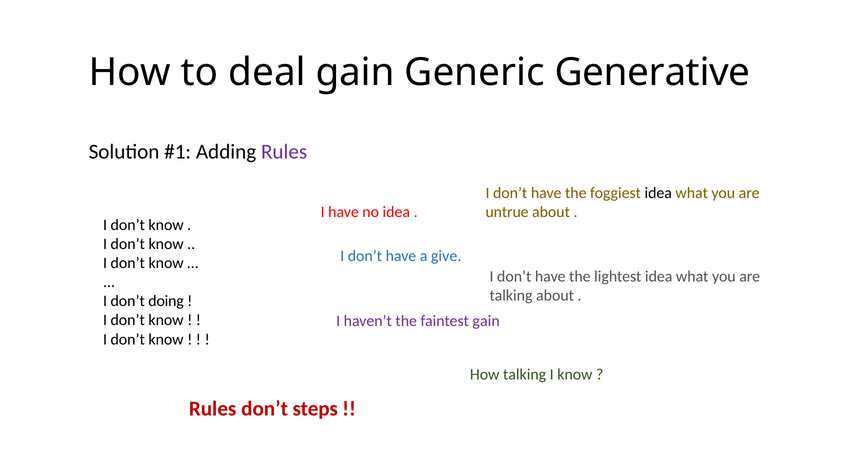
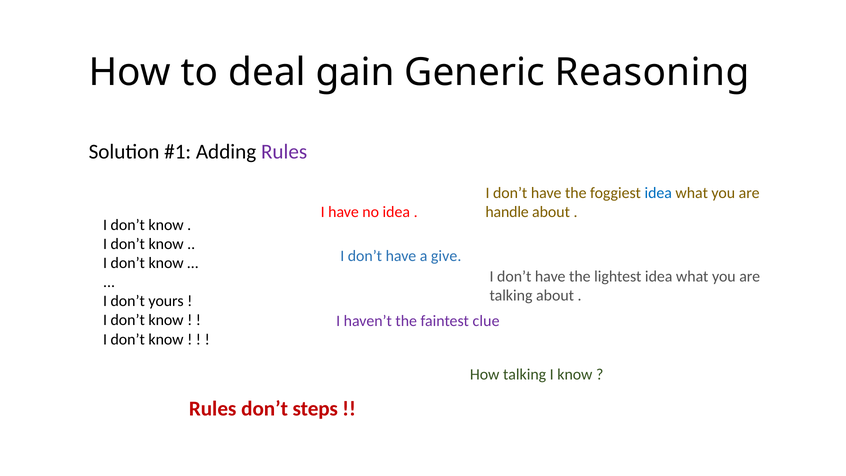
Generative: Generative -> Reasoning (652, 73)
idea colour: black -> blue (658, 193)
untrue: untrue -> handle (507, 212)
doing: doing -> yours (166, 301)
faintest gain: gain -> clue (486, 321)
